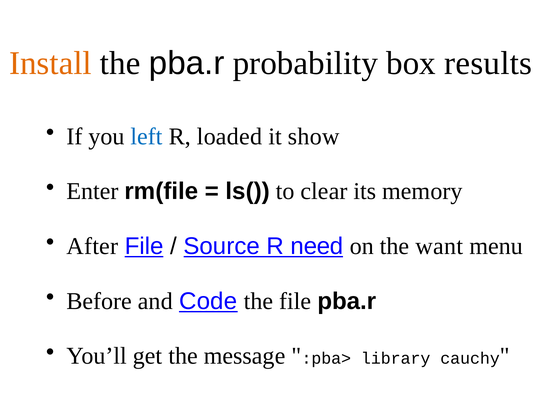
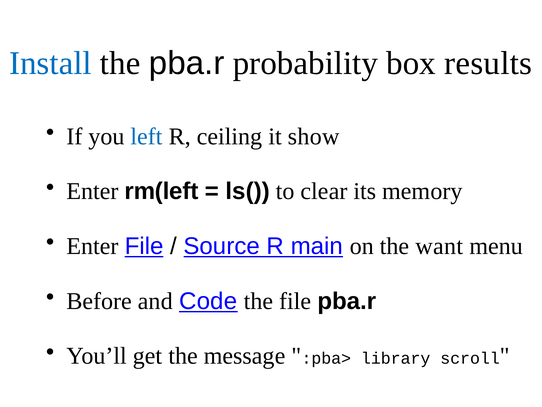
Install colour: orange -> blue (50, 63)
loaded: loaded -> ceiling (230, 136)
rm(file: rm(file -> rm(left (161, 191)
After: After -> Enter (92, 246)
need: need -> main (317, 246)
cauchy: cauchy -> scroll (470, 358)
